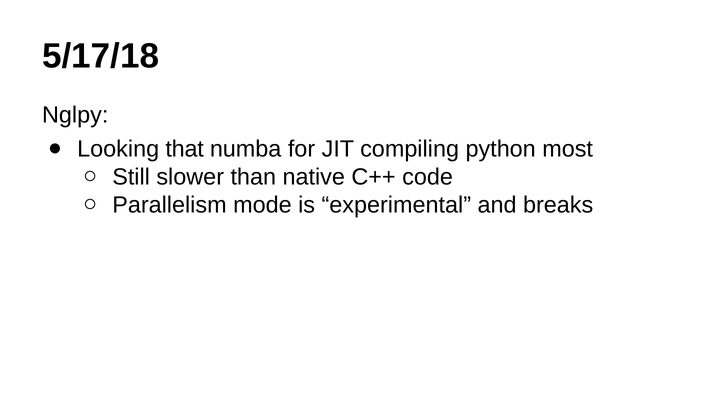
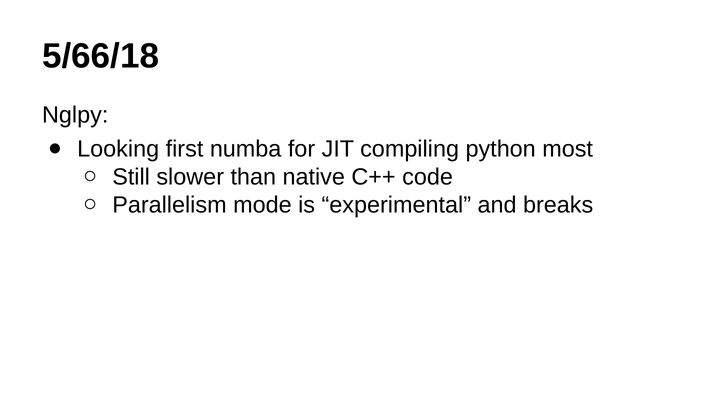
5/17/18: 5/17/18 -> 5/66/18 (101, 56)
that: that -> first (185, 149)
